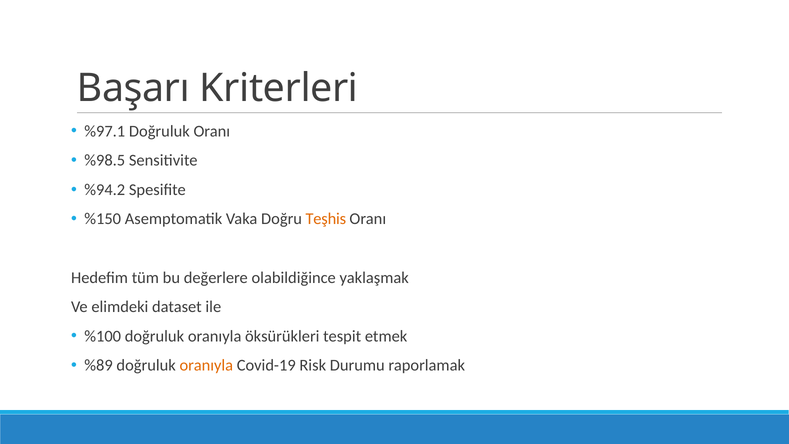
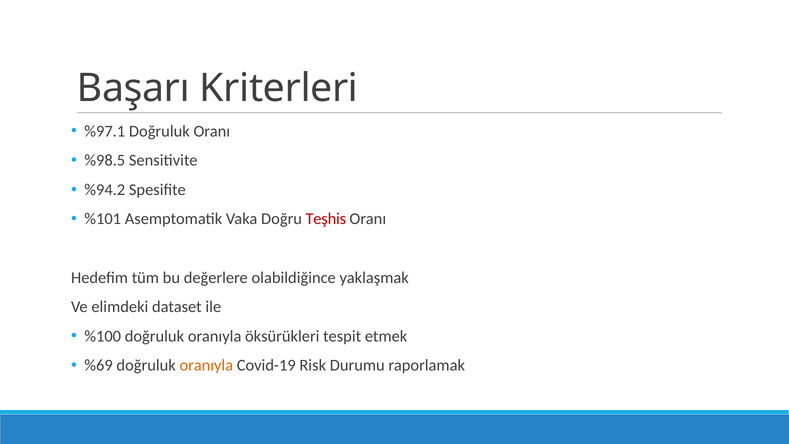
%150: %150 -> %101 (103, 219)
Teşhis colour: orange -> red (326, 219)
%89: %89 -> %69 (99, 365)
